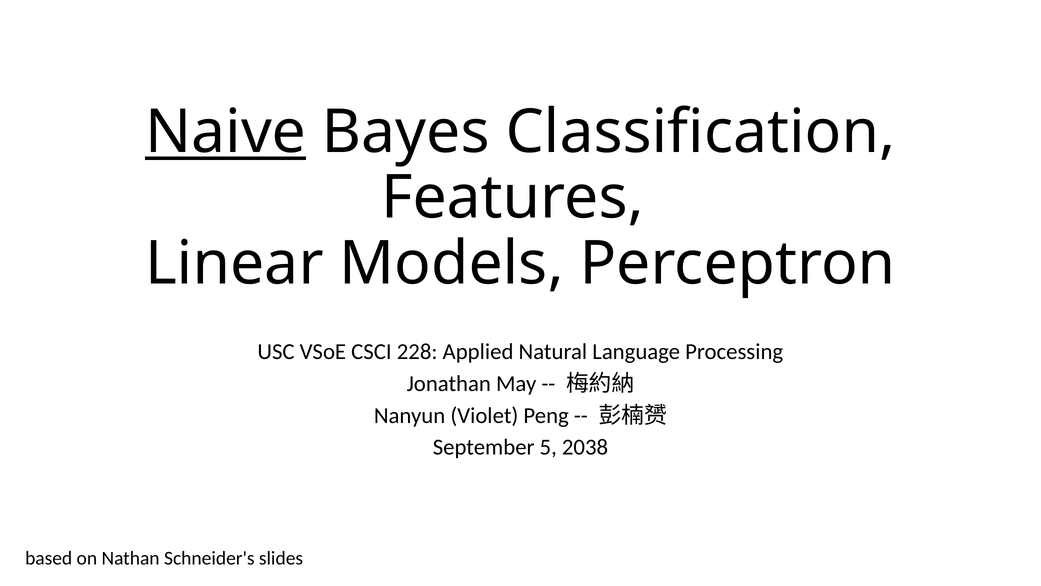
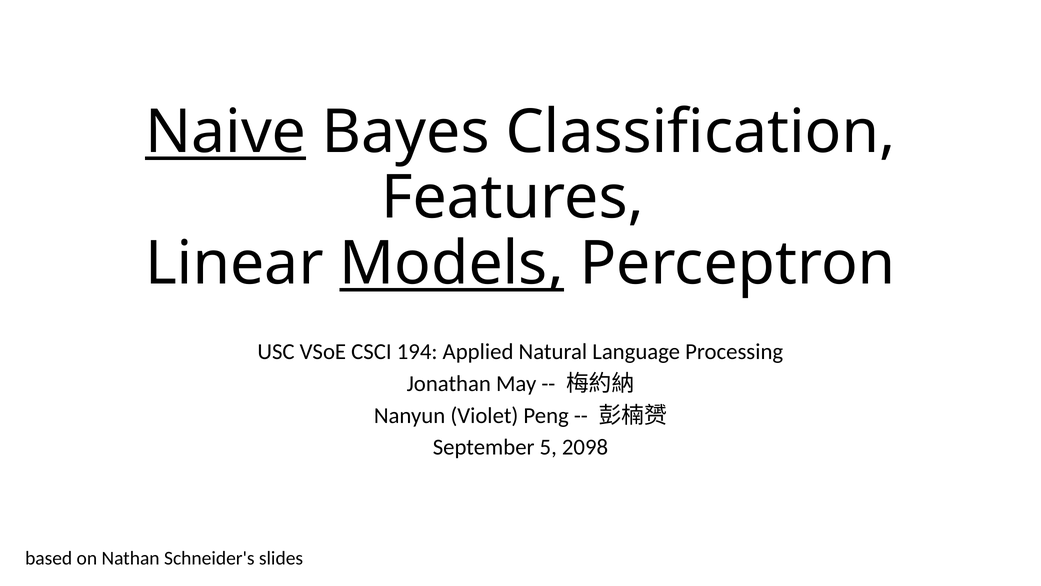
Models underline: none -> present (452, 263)
228: 228 -> 194 (417, 352)
2038: 2038 -> 2098 (585, 447)
